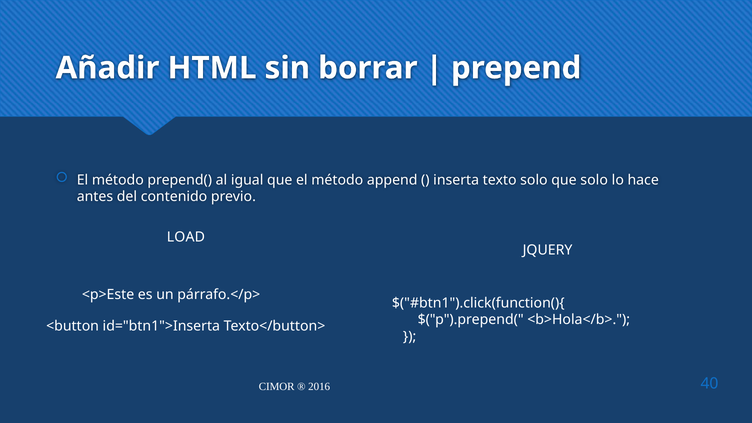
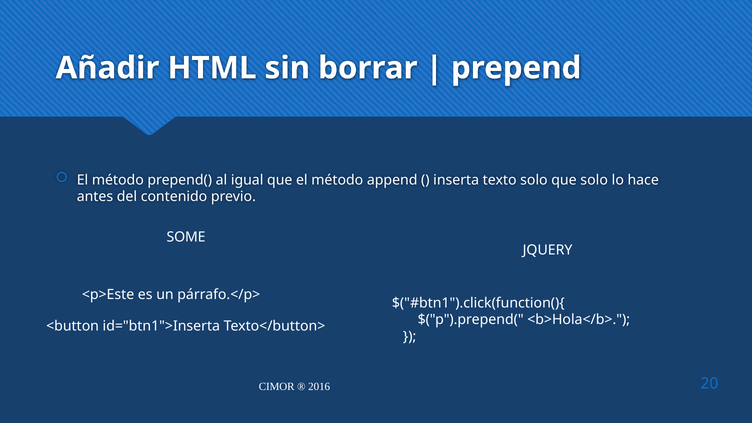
LOAD: LOAD -> SOME (186, 237)
40: 40 -> 20 (709, 384)
